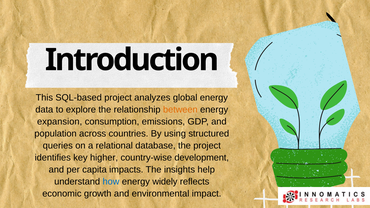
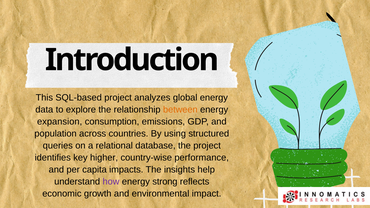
development: development -> performance (202, 158)
how colour: blue -> purple (111, 182)
widely: widely -> strong (165, 182)
